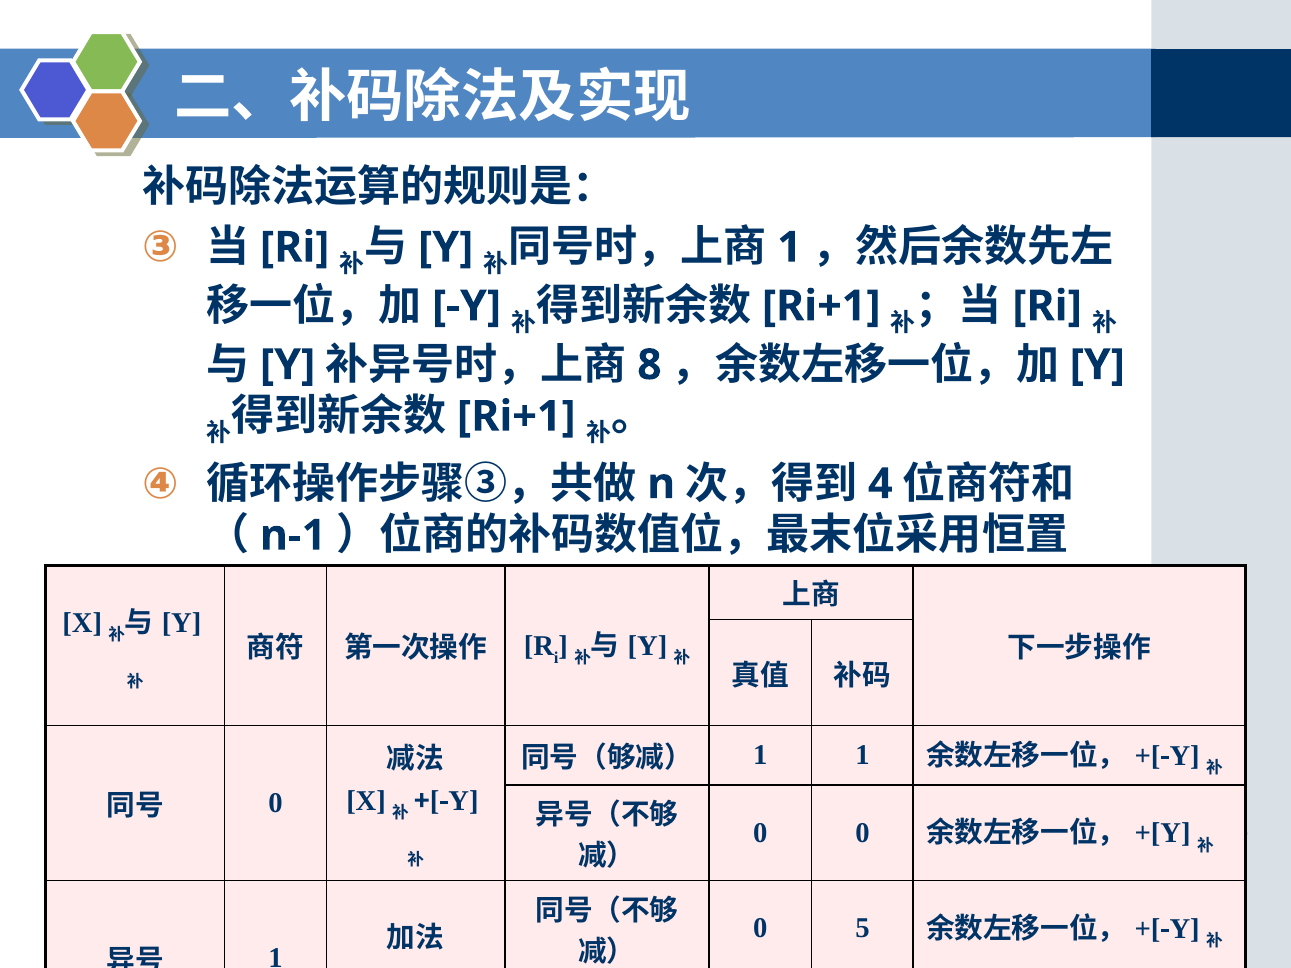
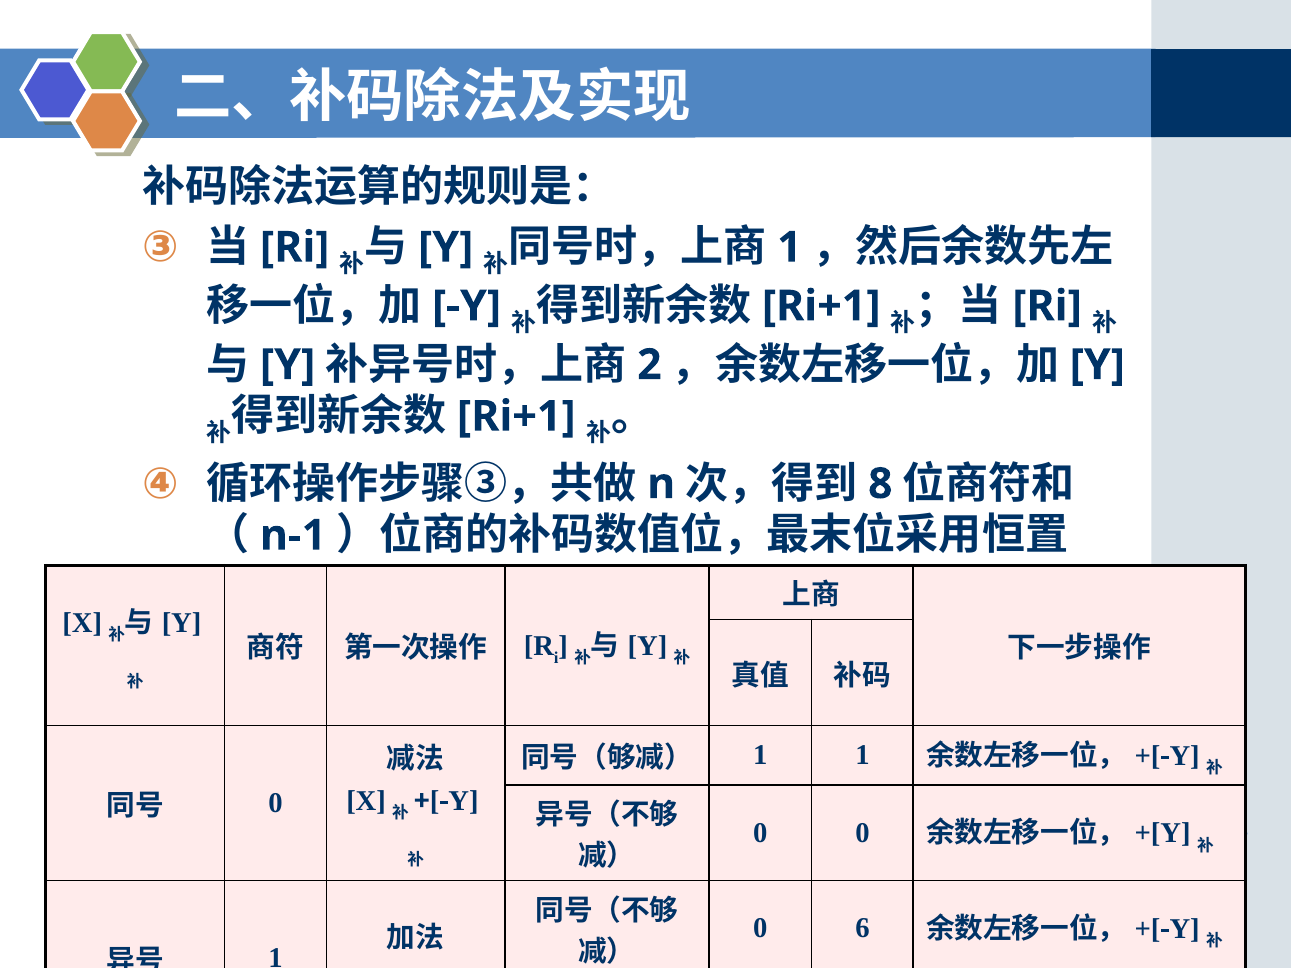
8: 8 -> 2 (649, 365)
4: 4 -> 8 (880, 484)
5: 5 -> 6 (862, 929)
